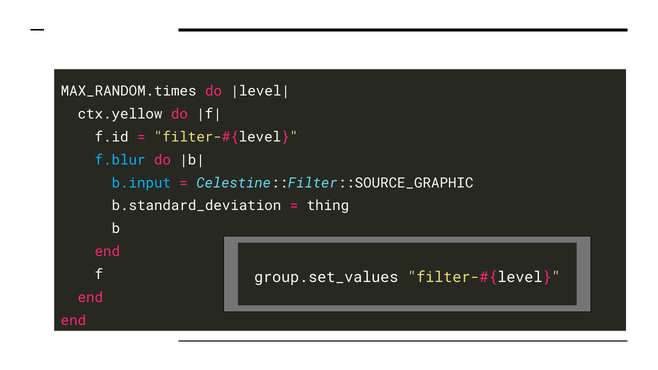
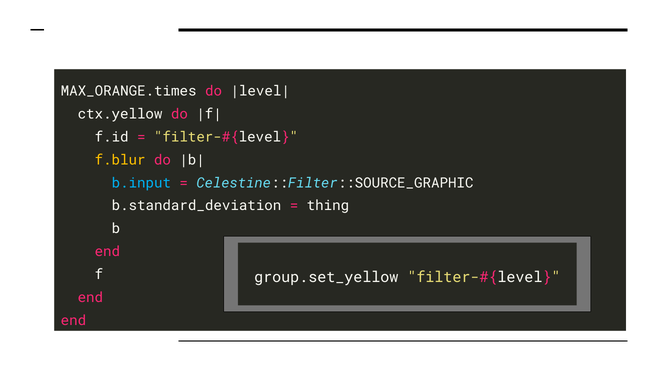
MAX_RANDOM.times: MAX_RANDOM.times -> MAX_ORANGE.times (129, 91)
f.blur colour: light blue -> yellow (120, 160)
group.set_values: group.set_values -> group.set_yellow (326, 278)
